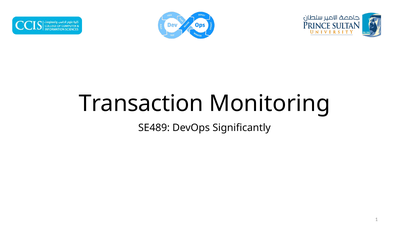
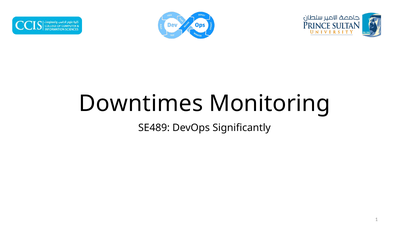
Transaction: Transaction -> Downtimes (141, 104)
